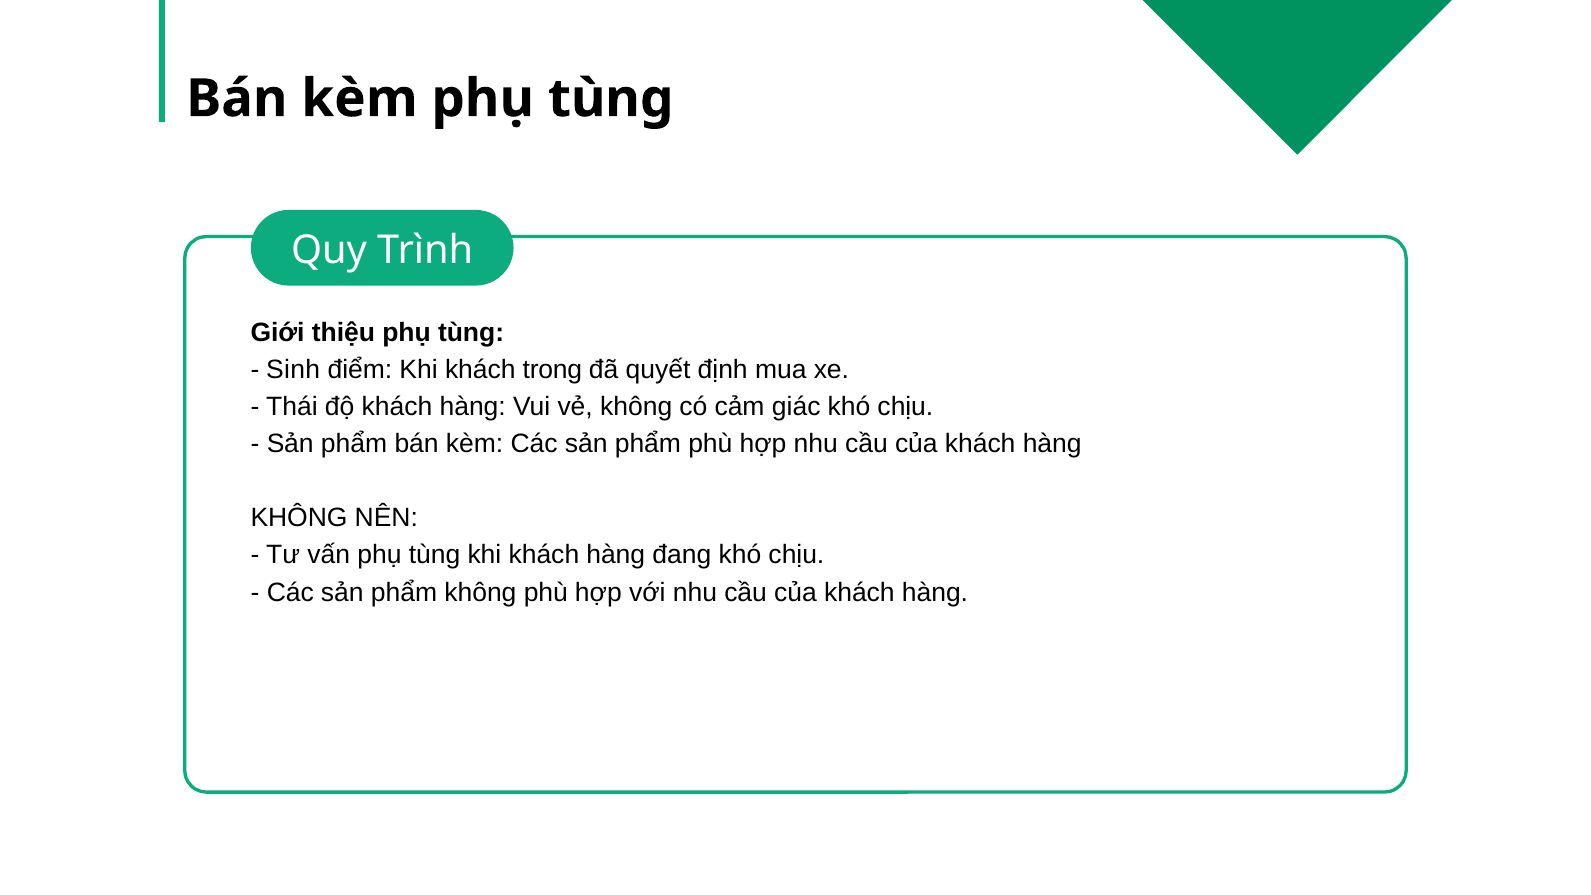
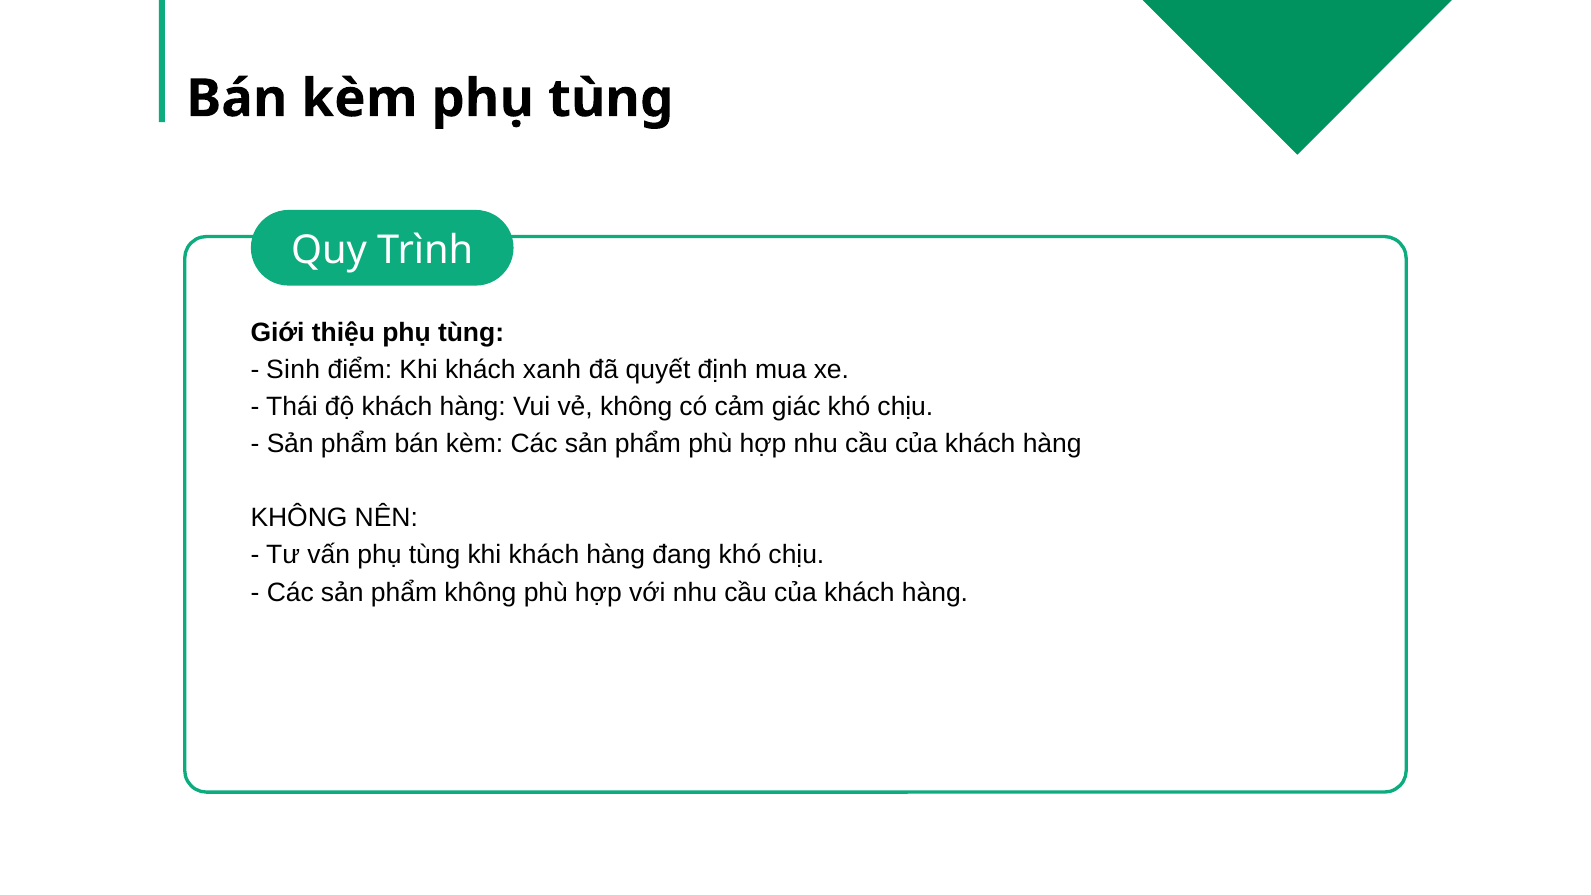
trong: trong -> xanh (552, 370)
